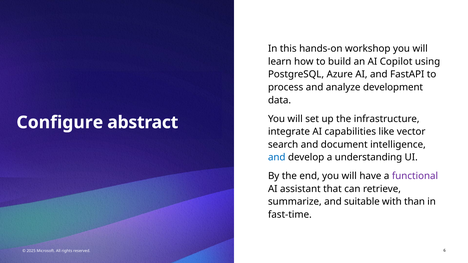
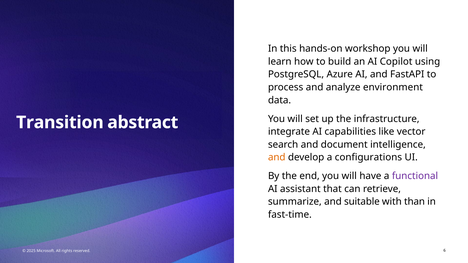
development: development -> environment (393, 87)
Configure: Configure -> Transition (60, 123)
and colour: blue -> orange (277, 158)
understanding: understanding -> configurations (368, 158)
